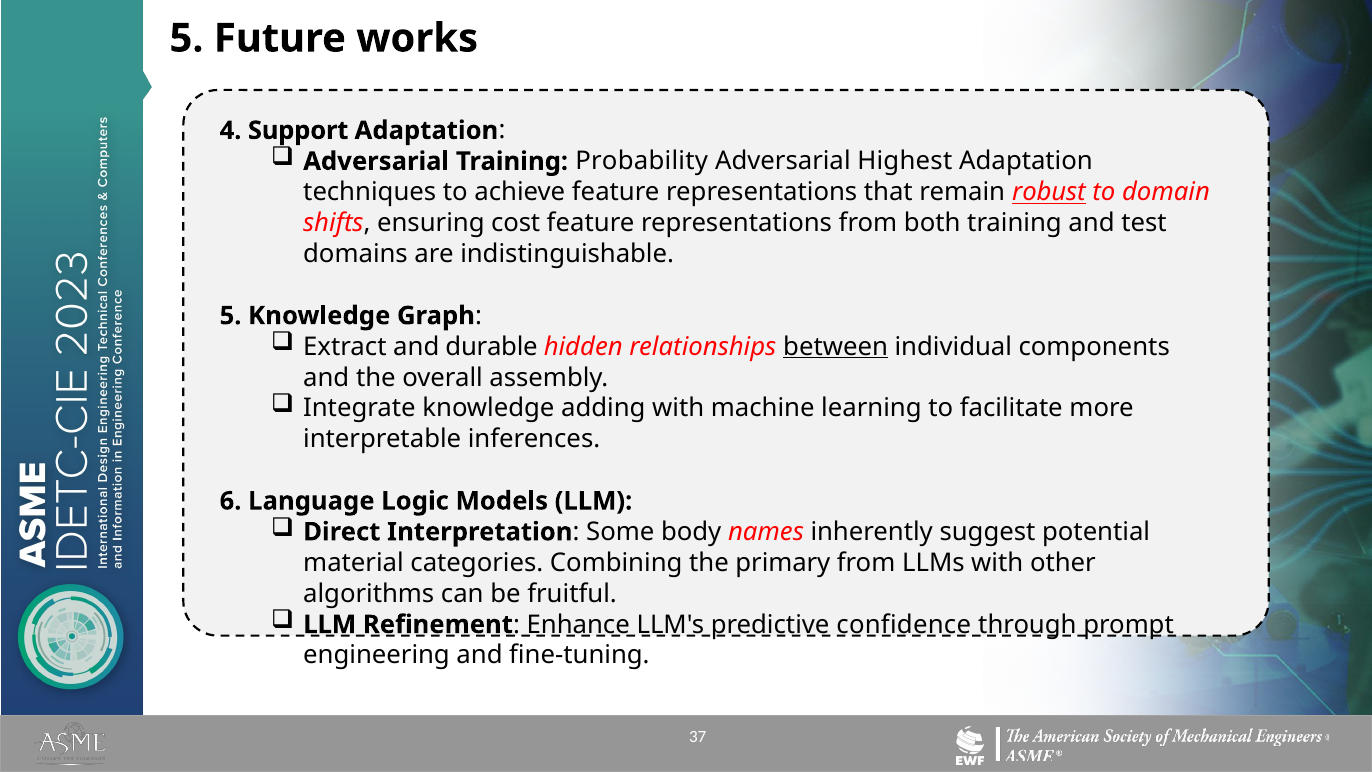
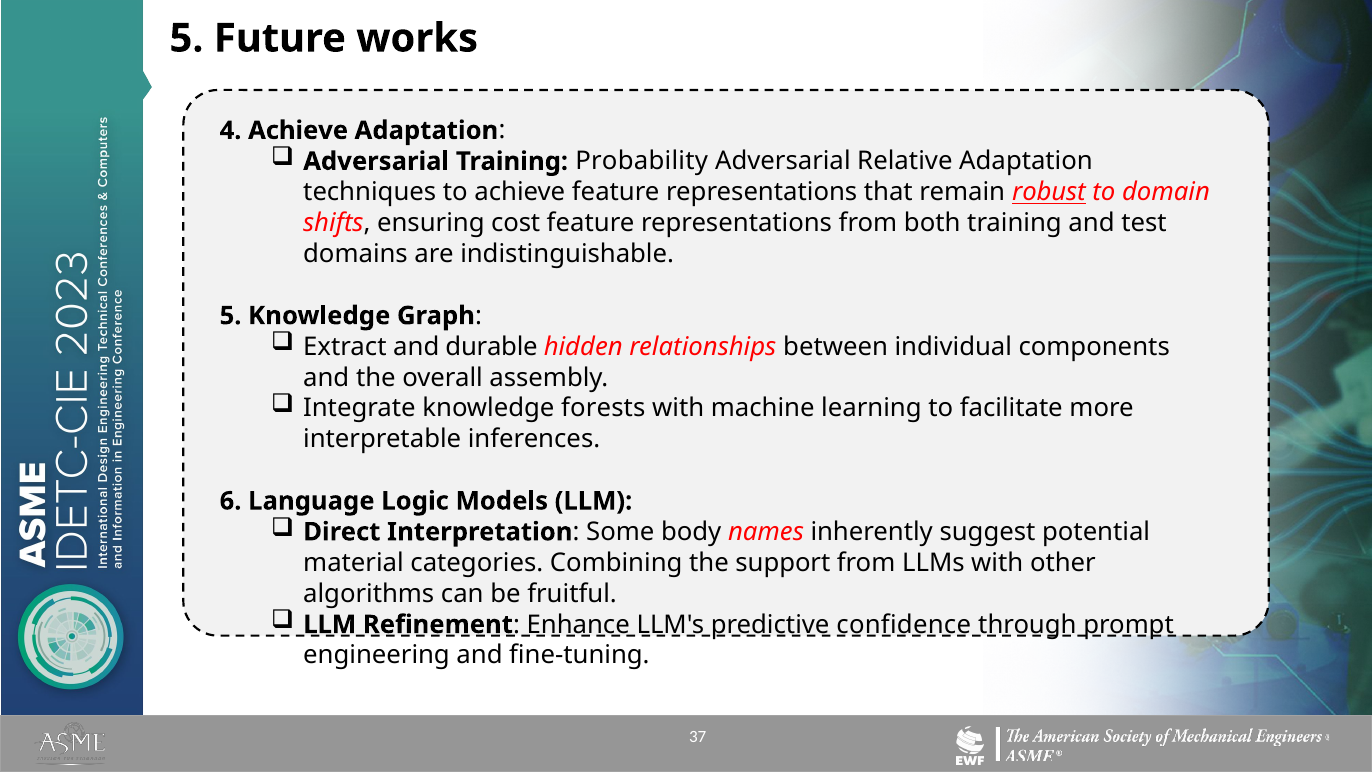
4 Support: Support -> Achieve (298, 130)
Highest: Highest -> Relative (905, 161)
between underline: present -> none (836, 347)
adding: adding -> forests (603, 408)
primary: primary -> support (783, 563)
